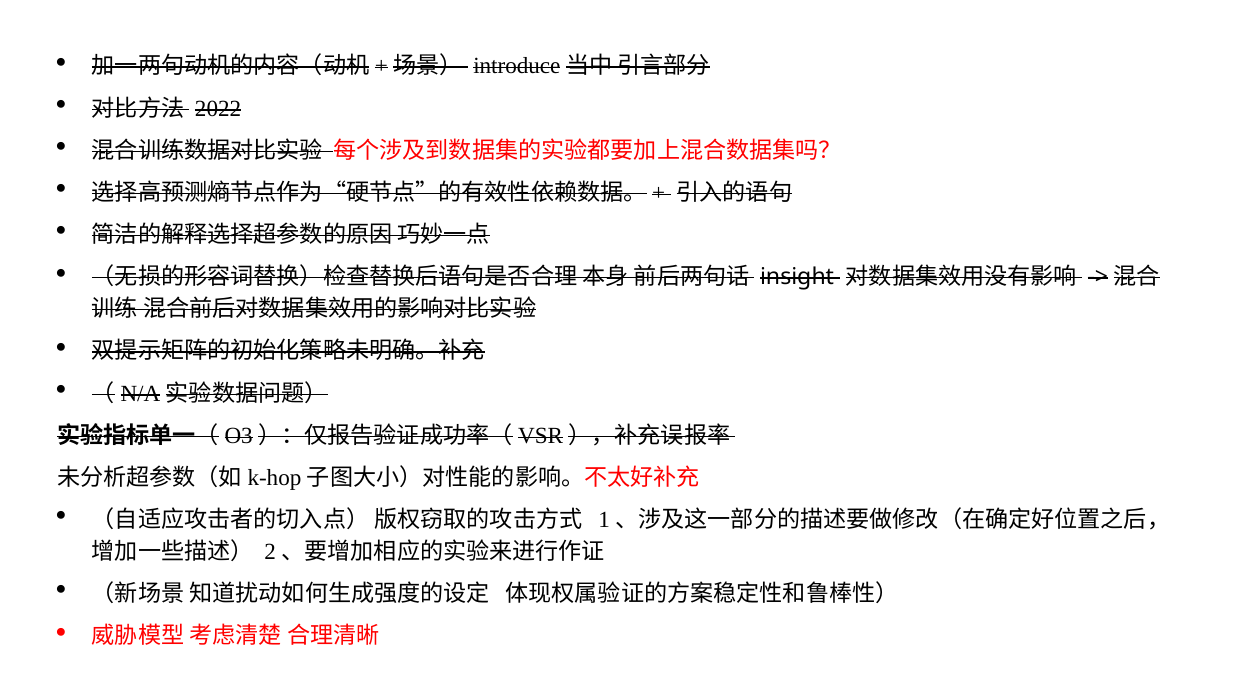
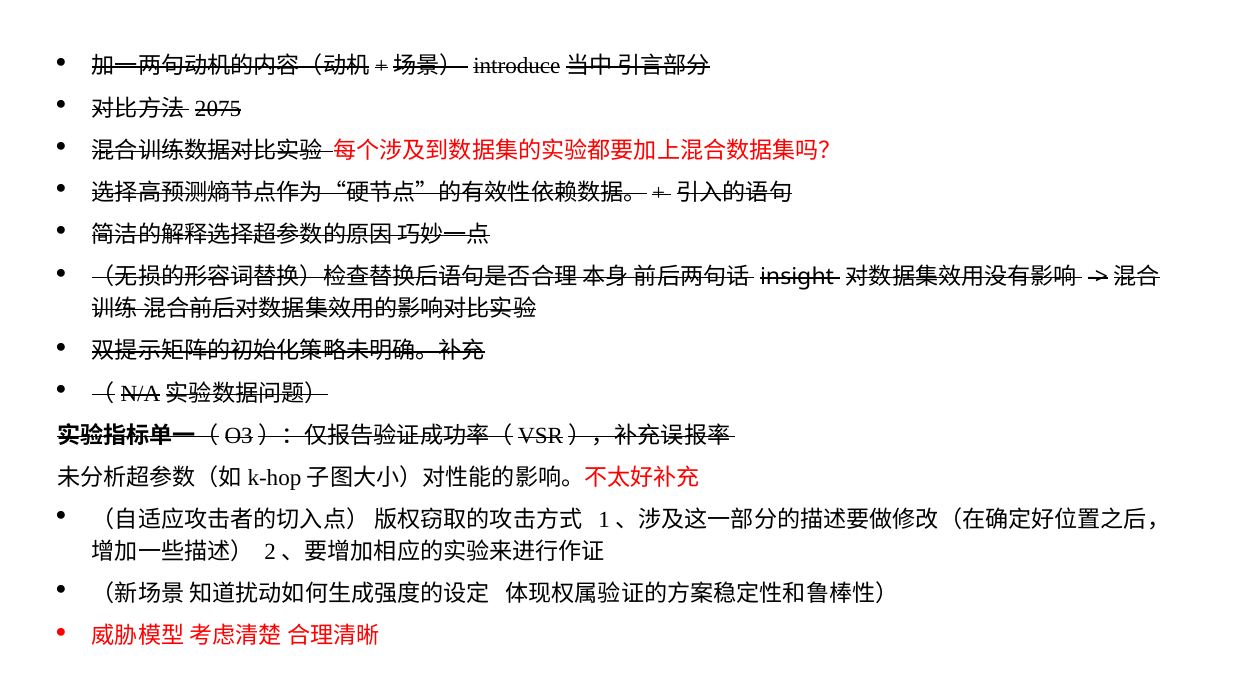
2022: 2022 -> 2075 (218, 108)
